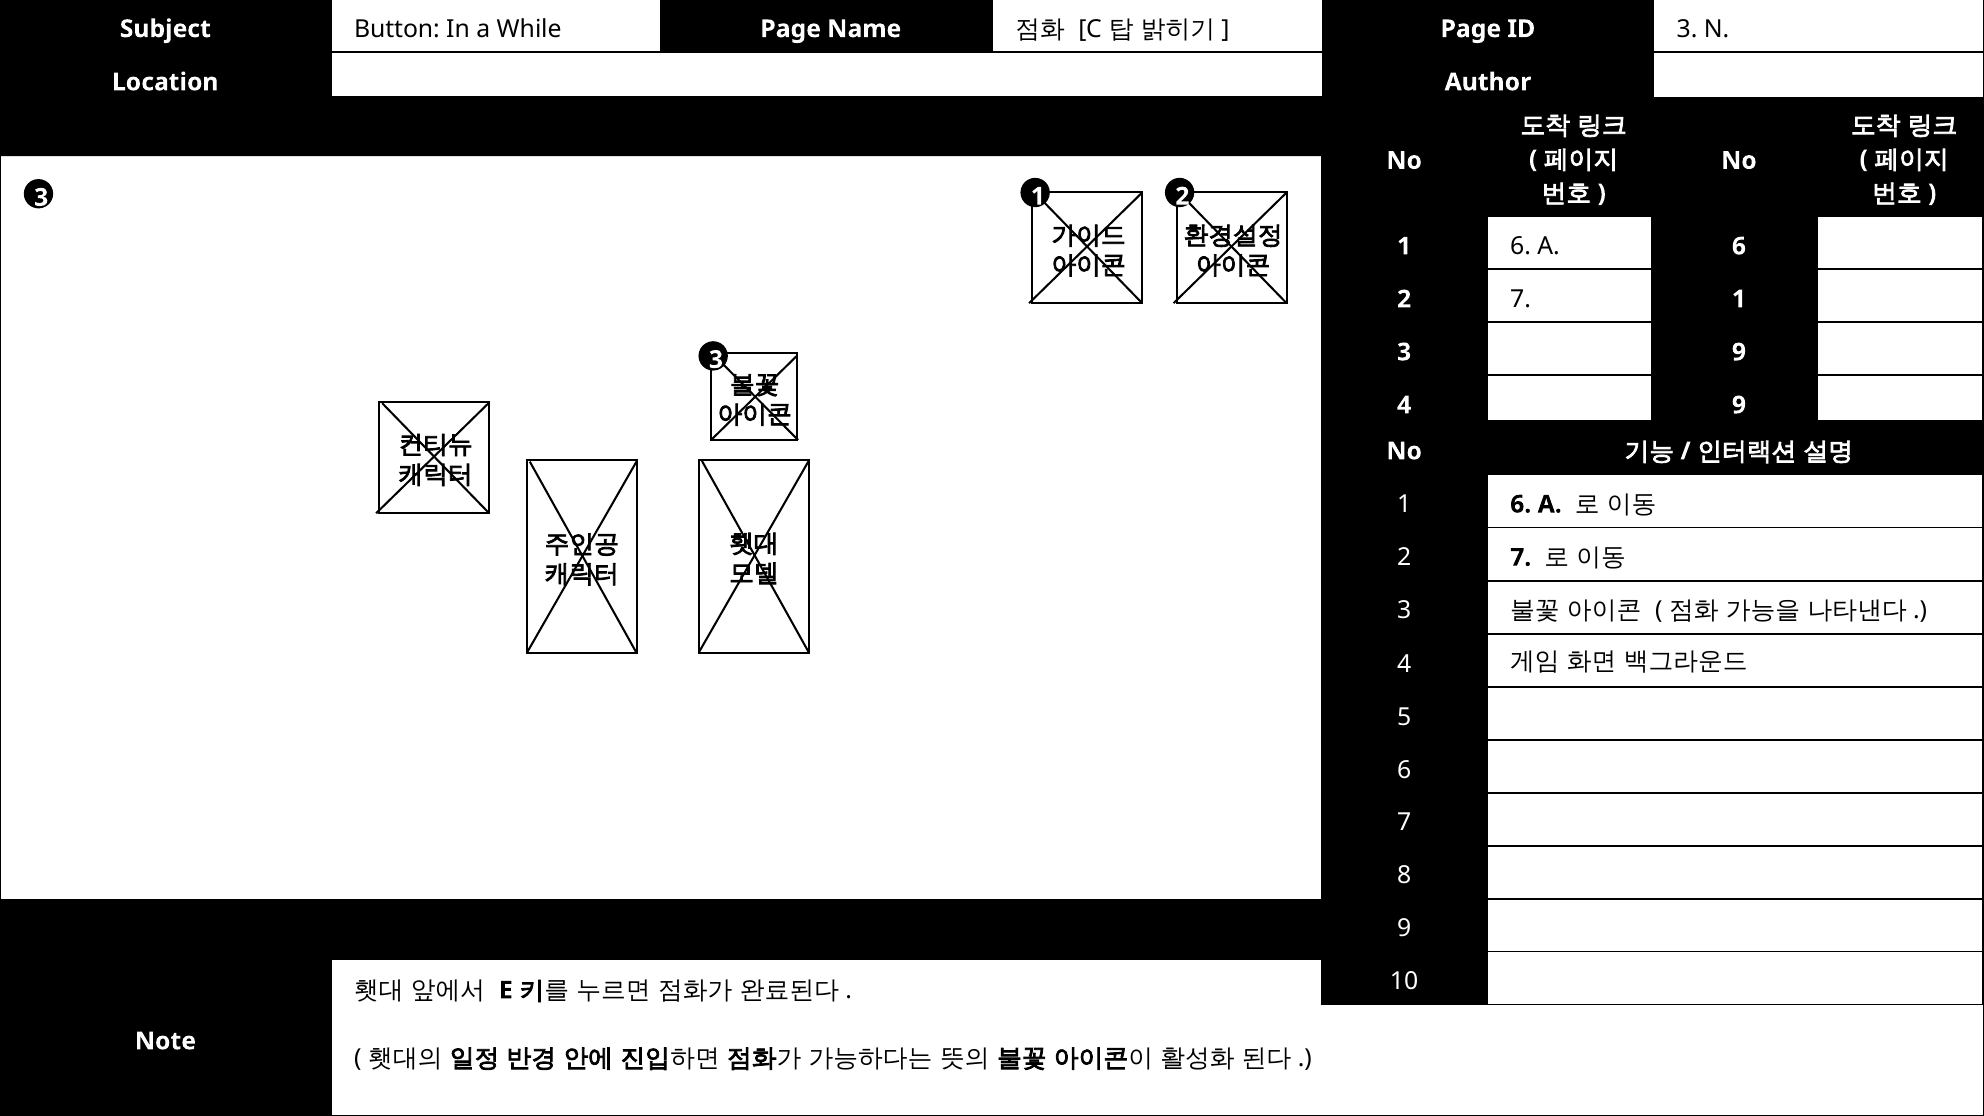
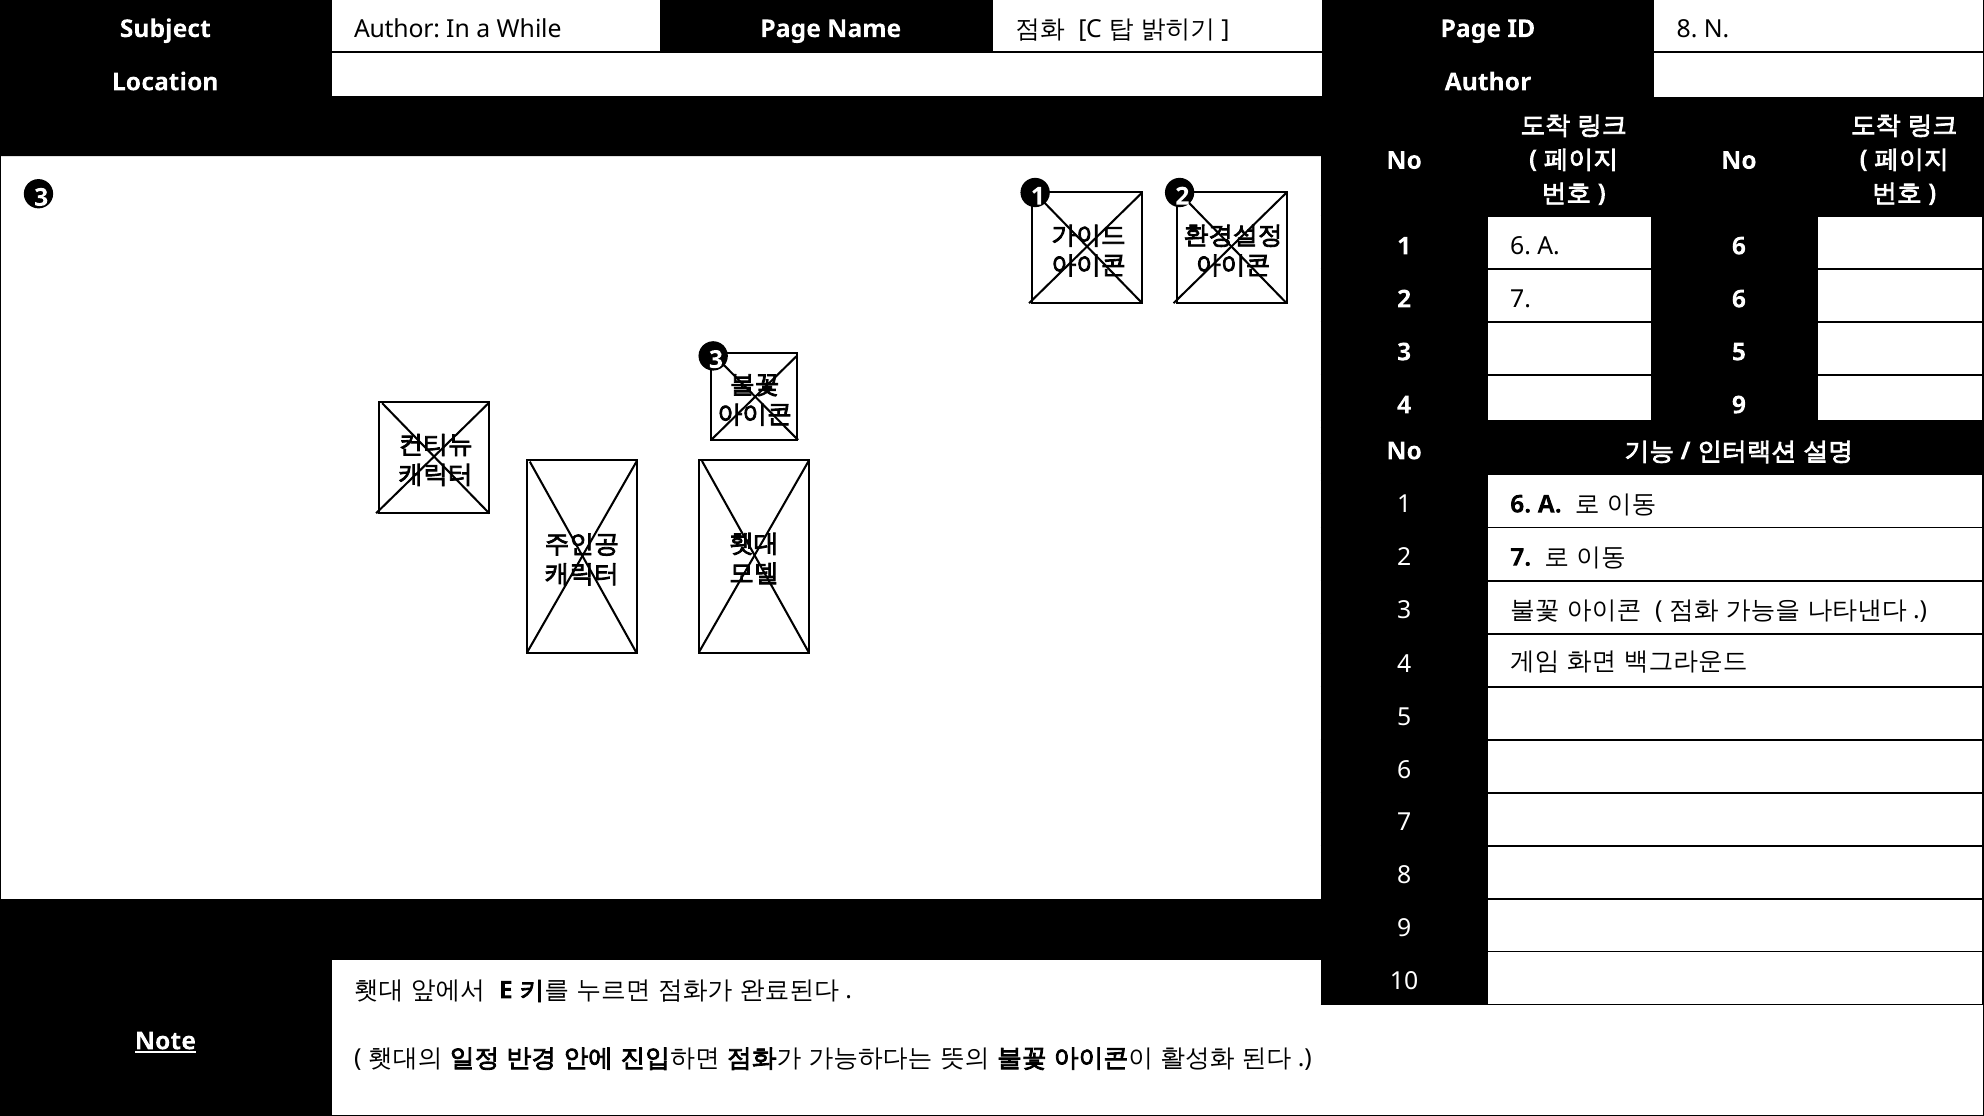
Subject Button: Button -> Author (397, 29)
ID 3: 3 -> 8 (1687, 29)
7 1: 1 -> 6 (1739, 299)
3 9: 9 -> 5 (1739, 352)
Note underline: none -> present (165, 1041)
